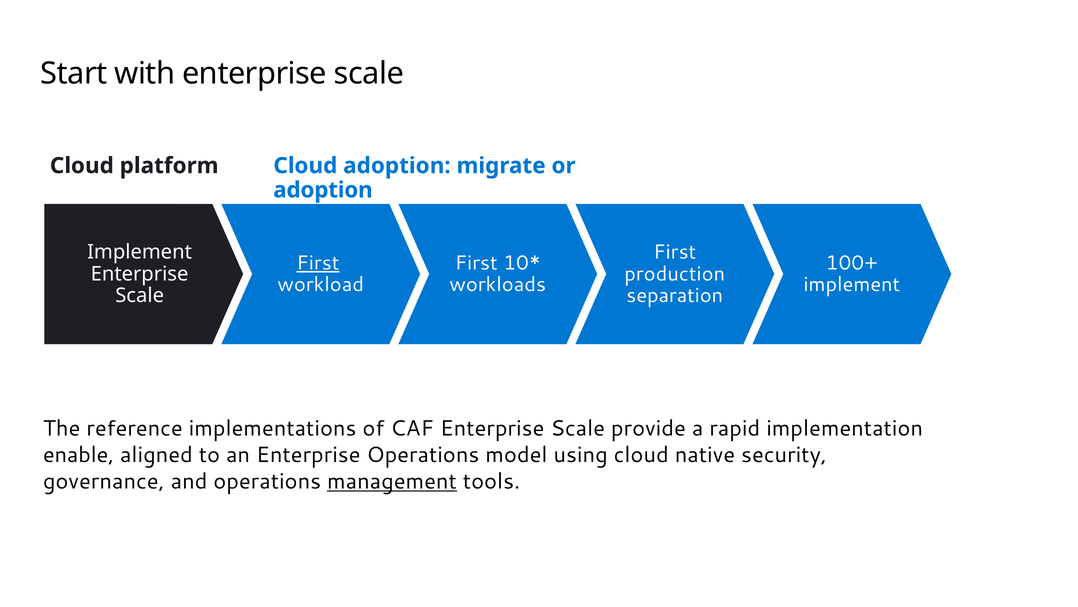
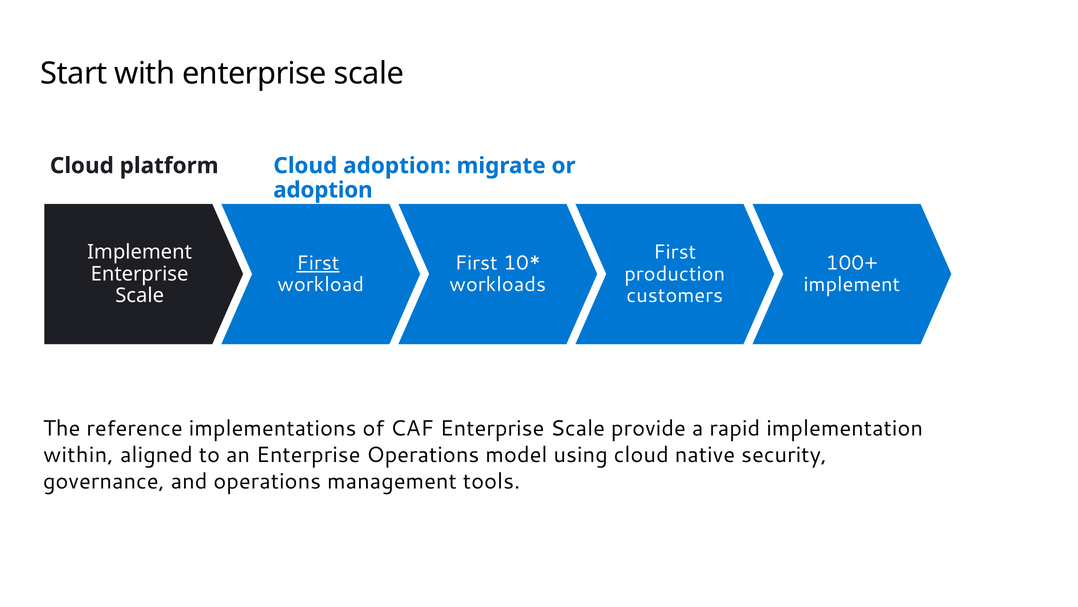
separation: separation -> customers (675, 295)
enable: enable -> within (78, 455)
management underline: present -> none (392, 481)
